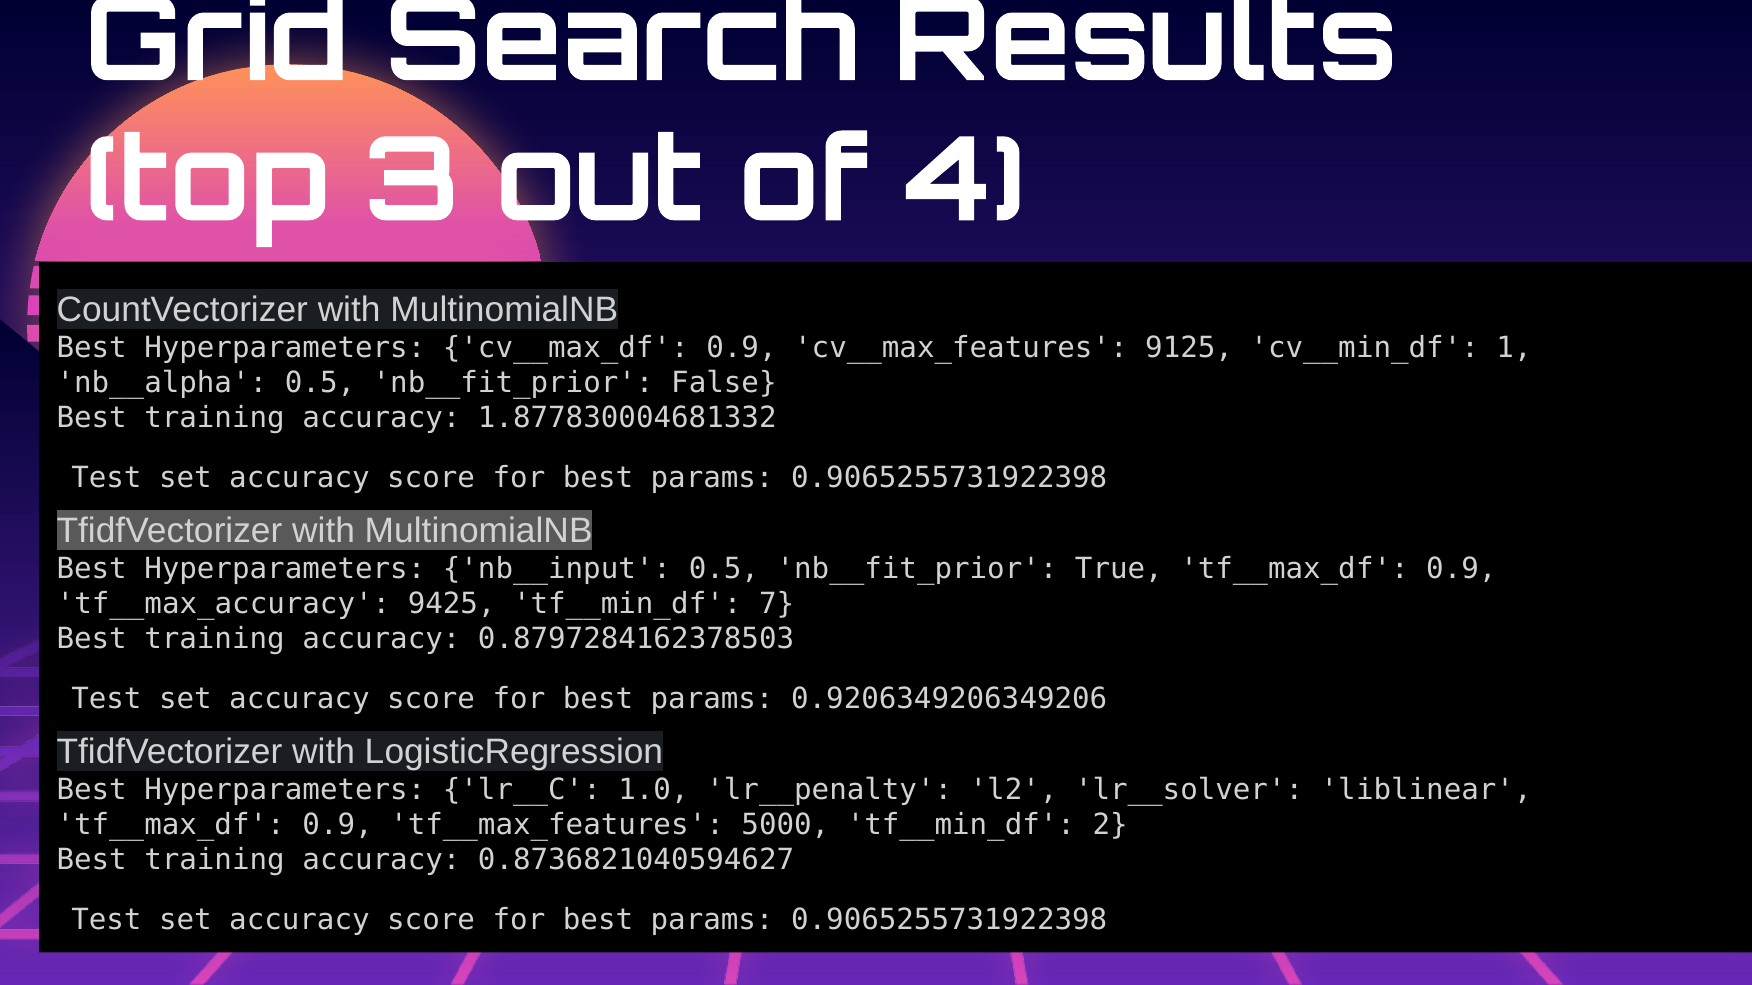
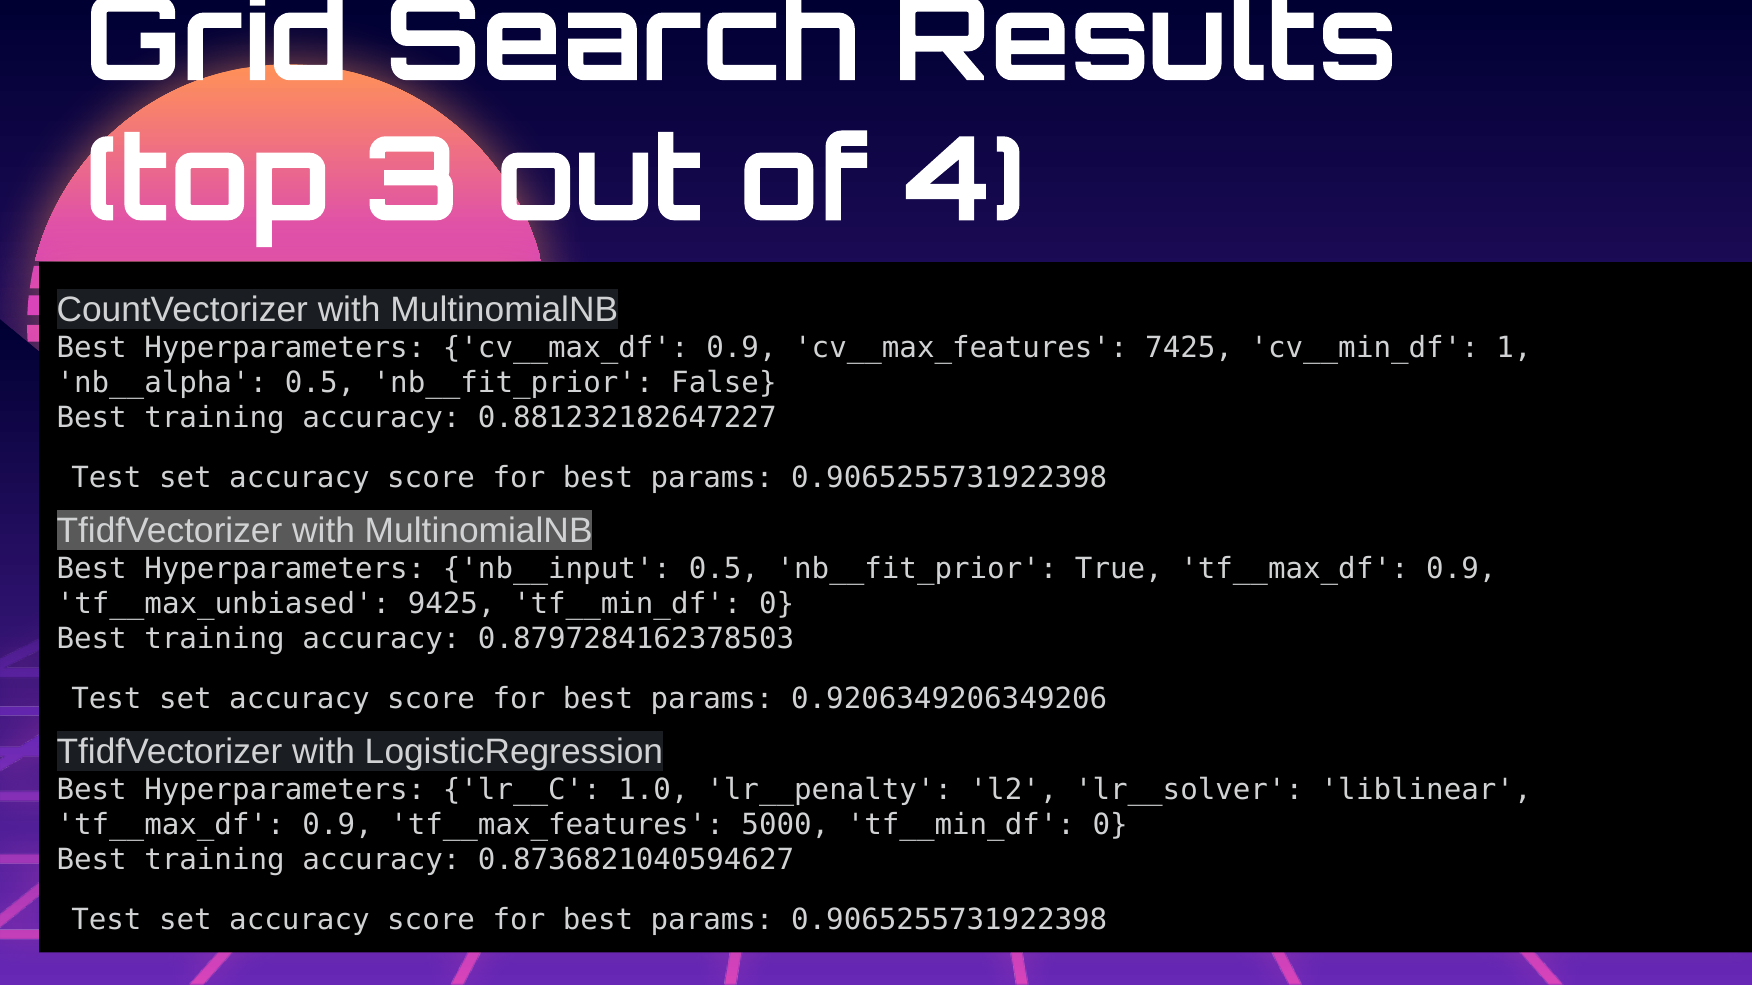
9125: 9125 -> 7425 (1189, 348)
1.877830004681332: 1.877830004681332 -> 0.881232182647227 (627, 418)
tf__max_accuracy: tf__max_accuracy -> tf__max_unbiased (223, 604)
9425 tf__min_df 7: 7 -> 0 (777, 604)
5000 tf__min_df 2: 2 -> 0 (1110, 825)
